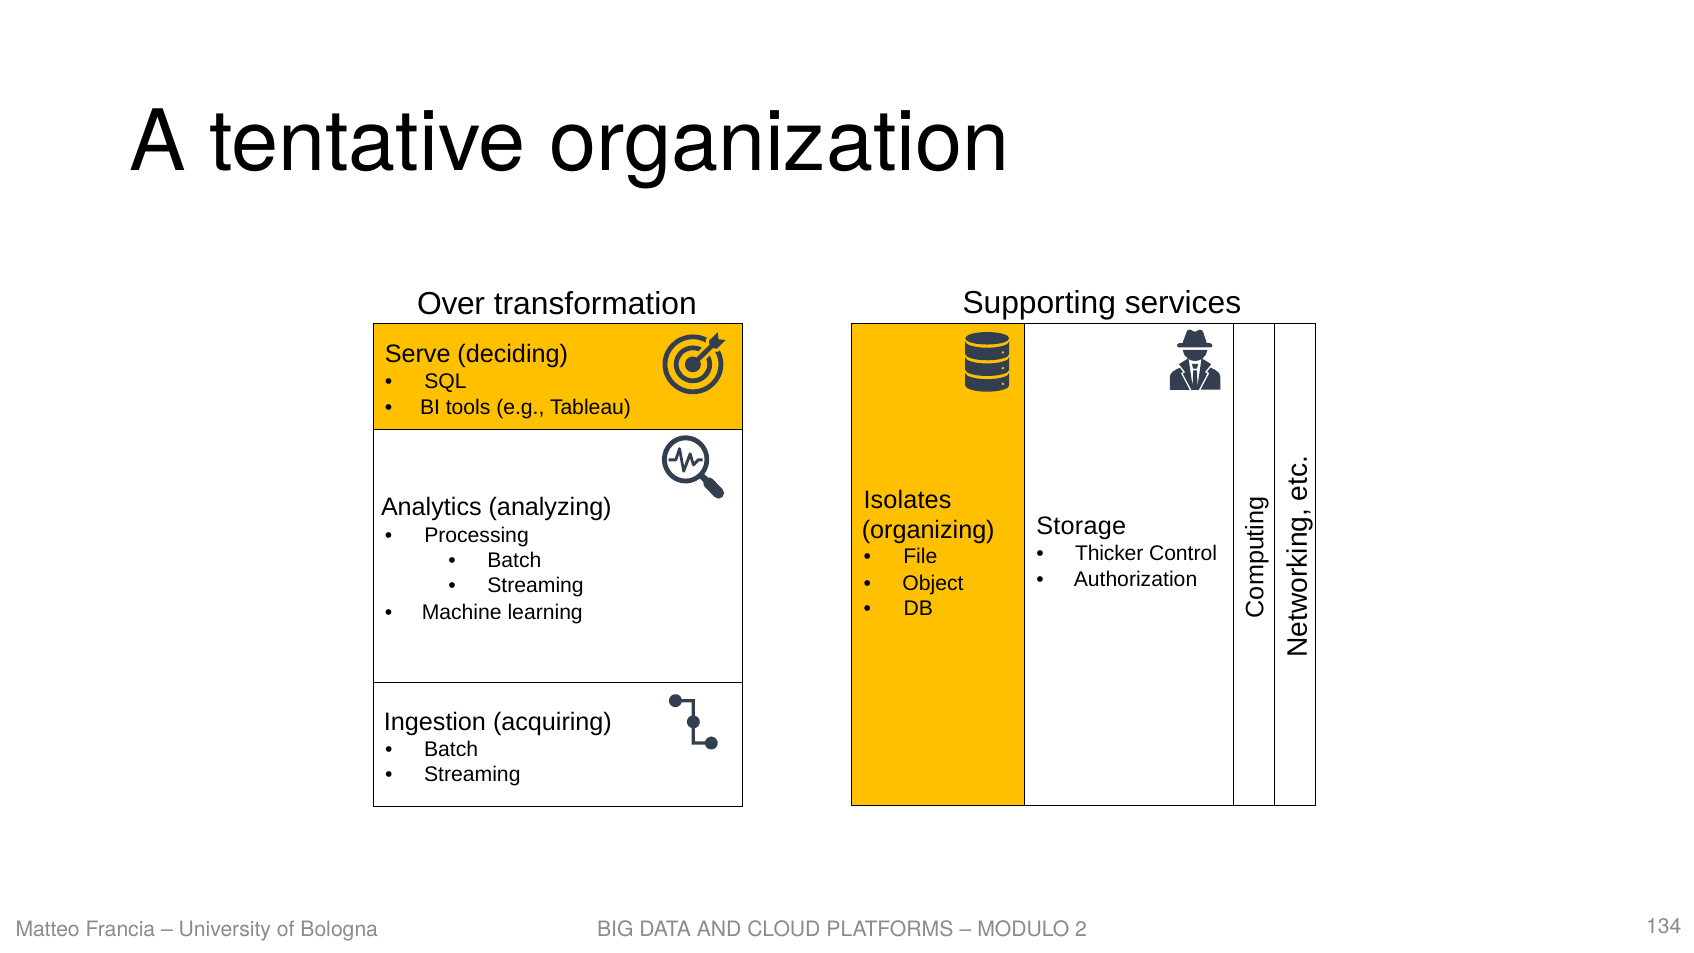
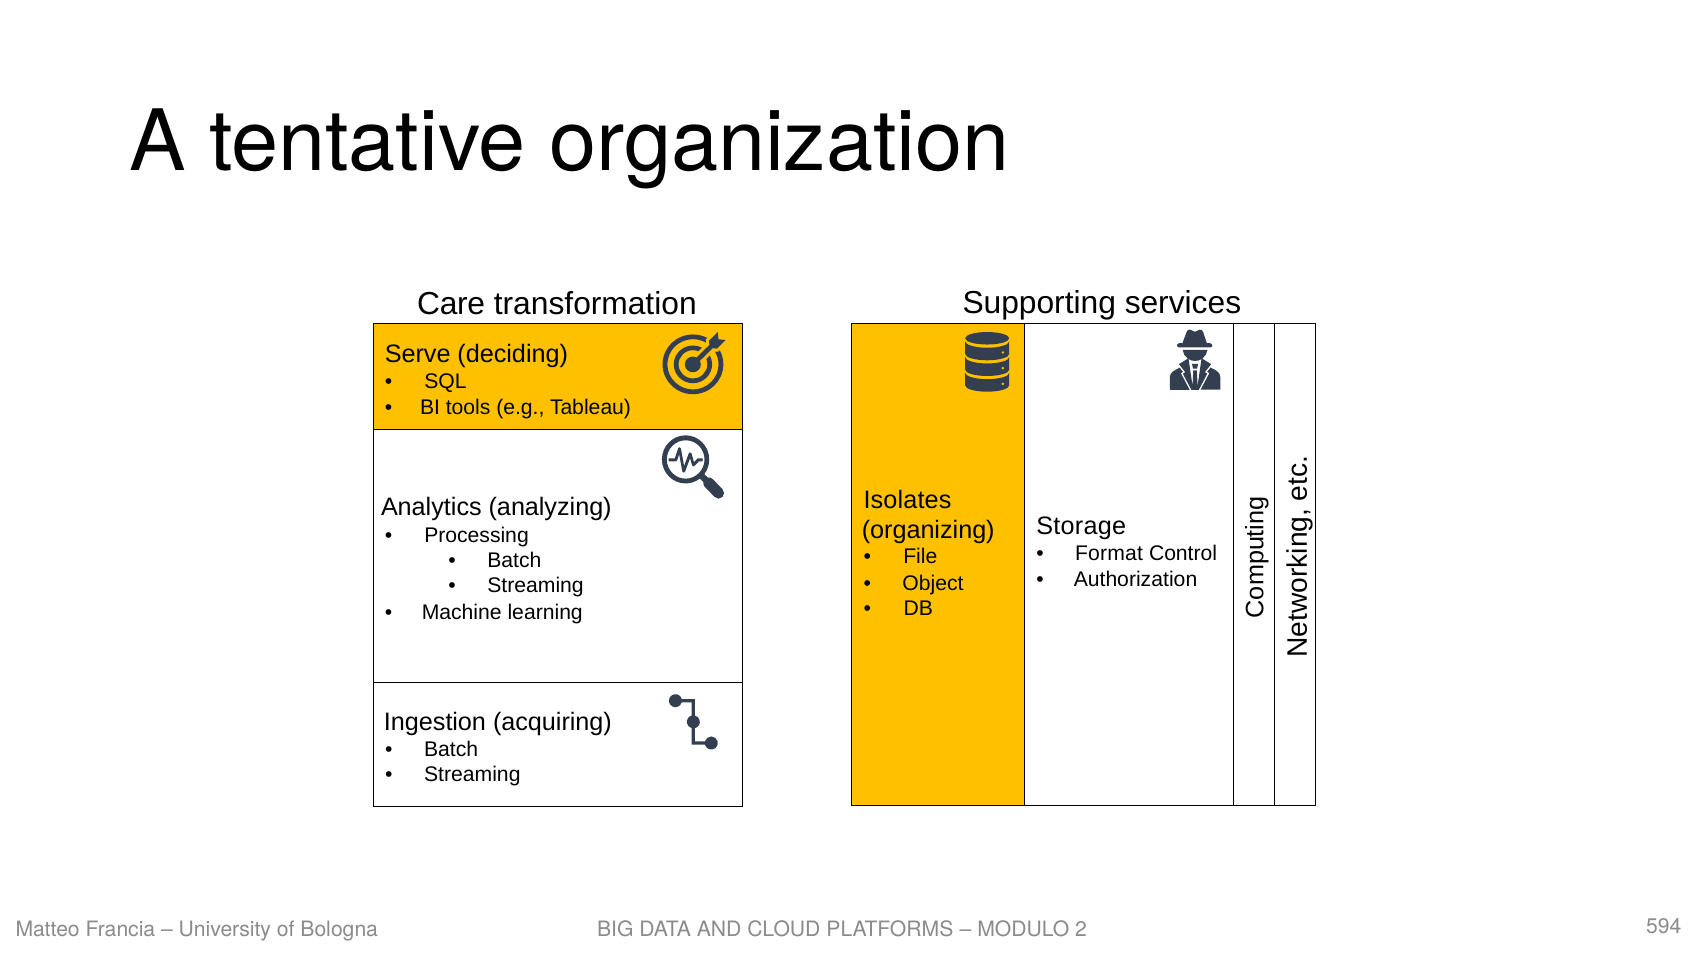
Over: Over -> Care (451, 304)
Thicker: Thicker -> Format (1109, 554)
134: 134 -> 594 (1664, 927)
